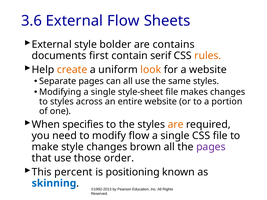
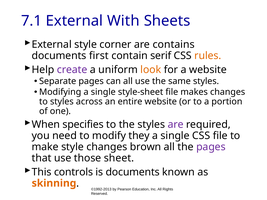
3.6: 3.6 -> 7.1 (31, 21)
External Flow: Flow -> With (123, 21)
bolder: bolder -> corner (115, 44)
create colour: orange -> purple (72, 70)
are colour: orange -> purple (176, 125)
modify flow: flow -> they (139, 136)
order: order -> sheet (119, 158)
percent: percent -> controls (74, 172)
is positioning: positioning -> documents (133, 172)
skinning colour: blue -> orange (54, 183)
